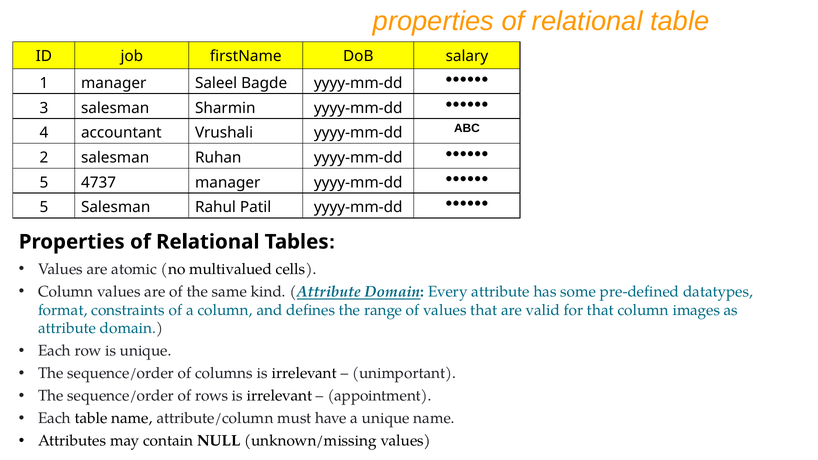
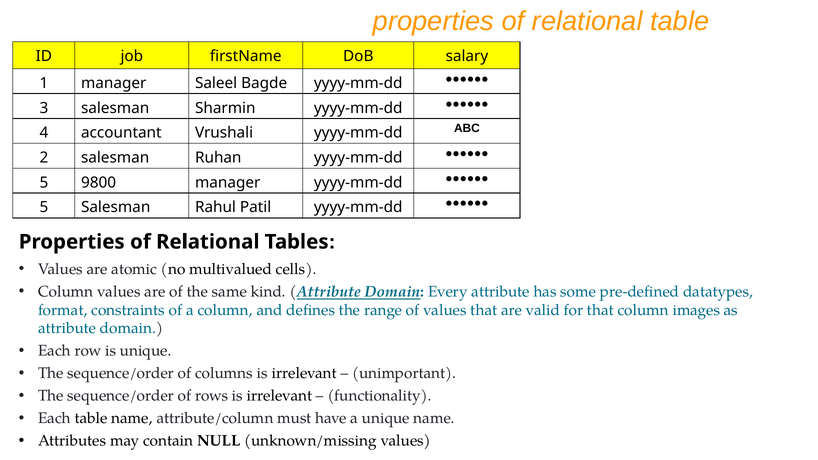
4737: 4737 -> 9800 (99, 183)
appointment: appointment -> functionality (379, 396)
